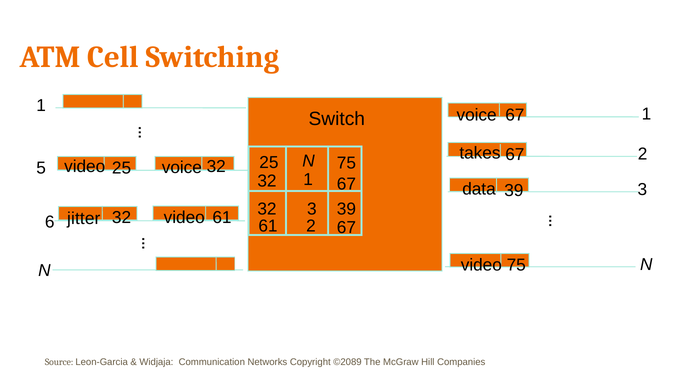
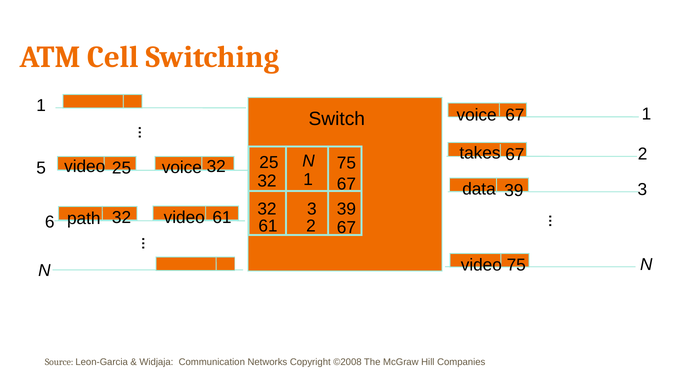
jitter: jitter -> path (84, 218)
©2089: ©2089 -> ©2008 (347, 361)
